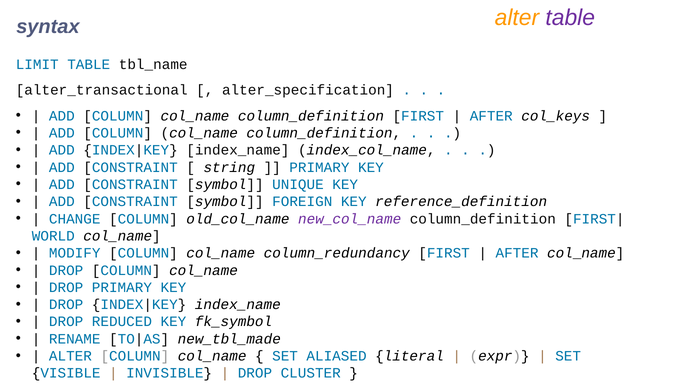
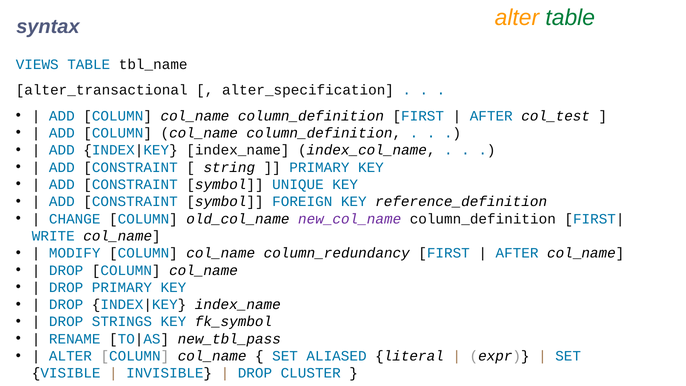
table colour: purple -> green (570, 18)
LIMIT: LIMIT -> VIEWS (37, 64)
col_keys: col_keys -> col_test (556, 116)
WORLD: WORLD -> WRITE (53, 236)
REDUCED: REDUCED -> STRINGS (122, 322)
new_tbl_made: new_tbl_made -> new_tbl_pass (229, 339)
